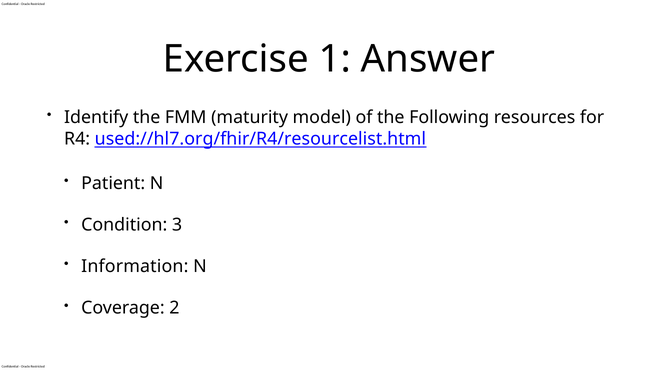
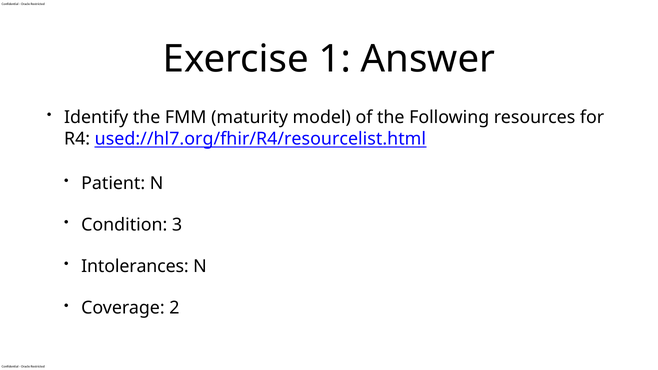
Information: Information -> Intolerances (135, 267)
